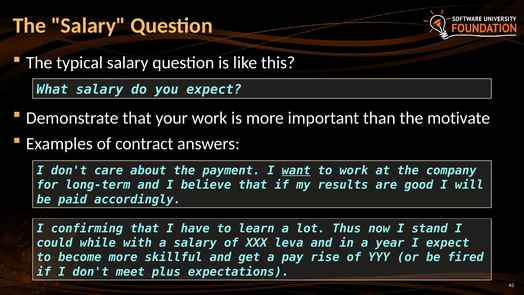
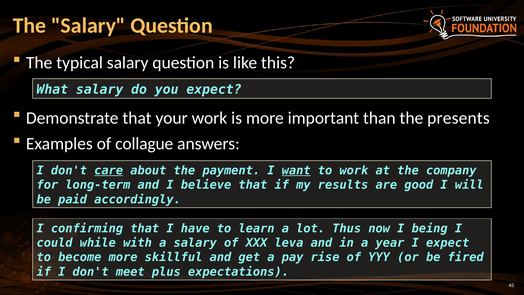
motivate: motivate -> presents (458, 118)
contract: contract -> collague (144, 144)
care underline: none -> present (109, 171)
stand: stand -> being (430, 228)
